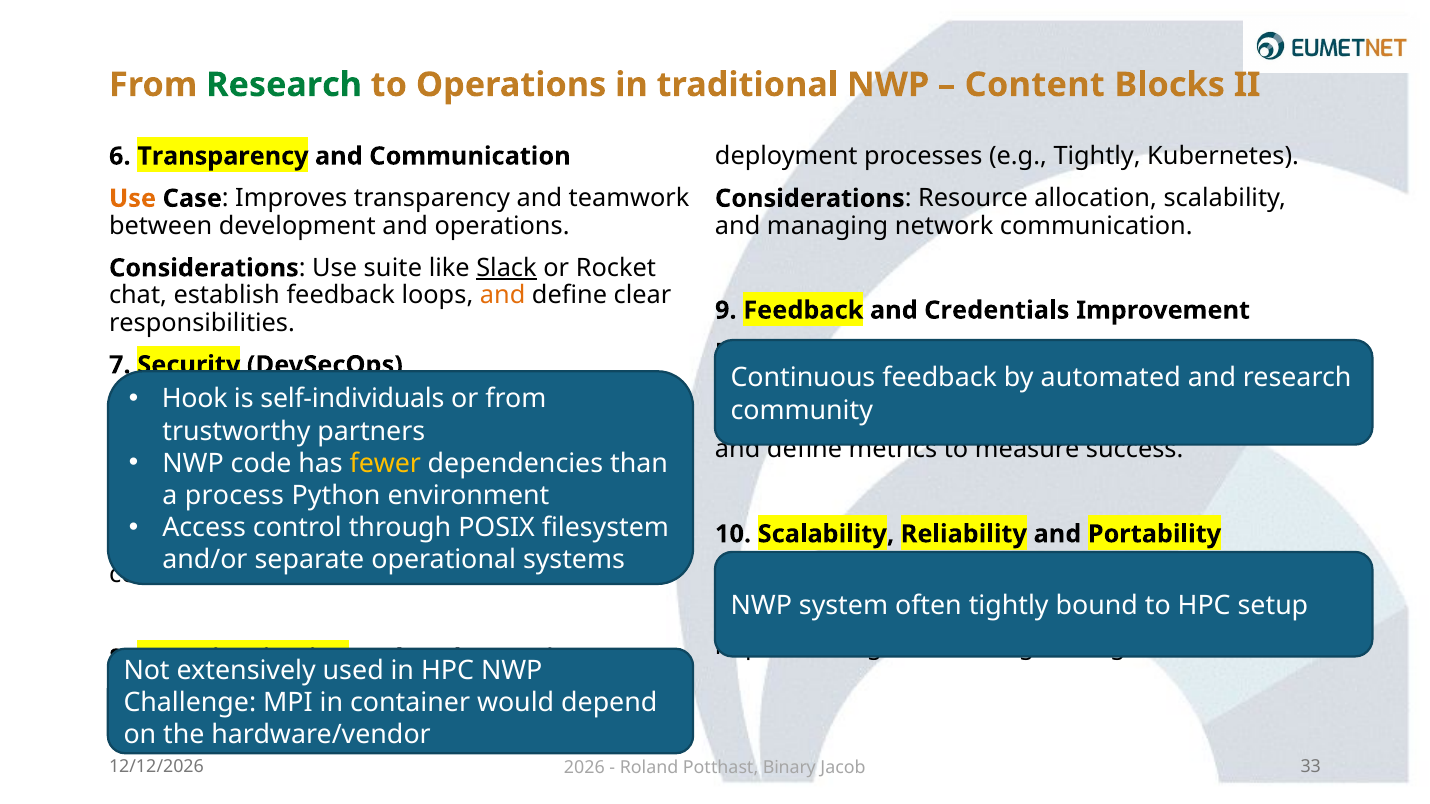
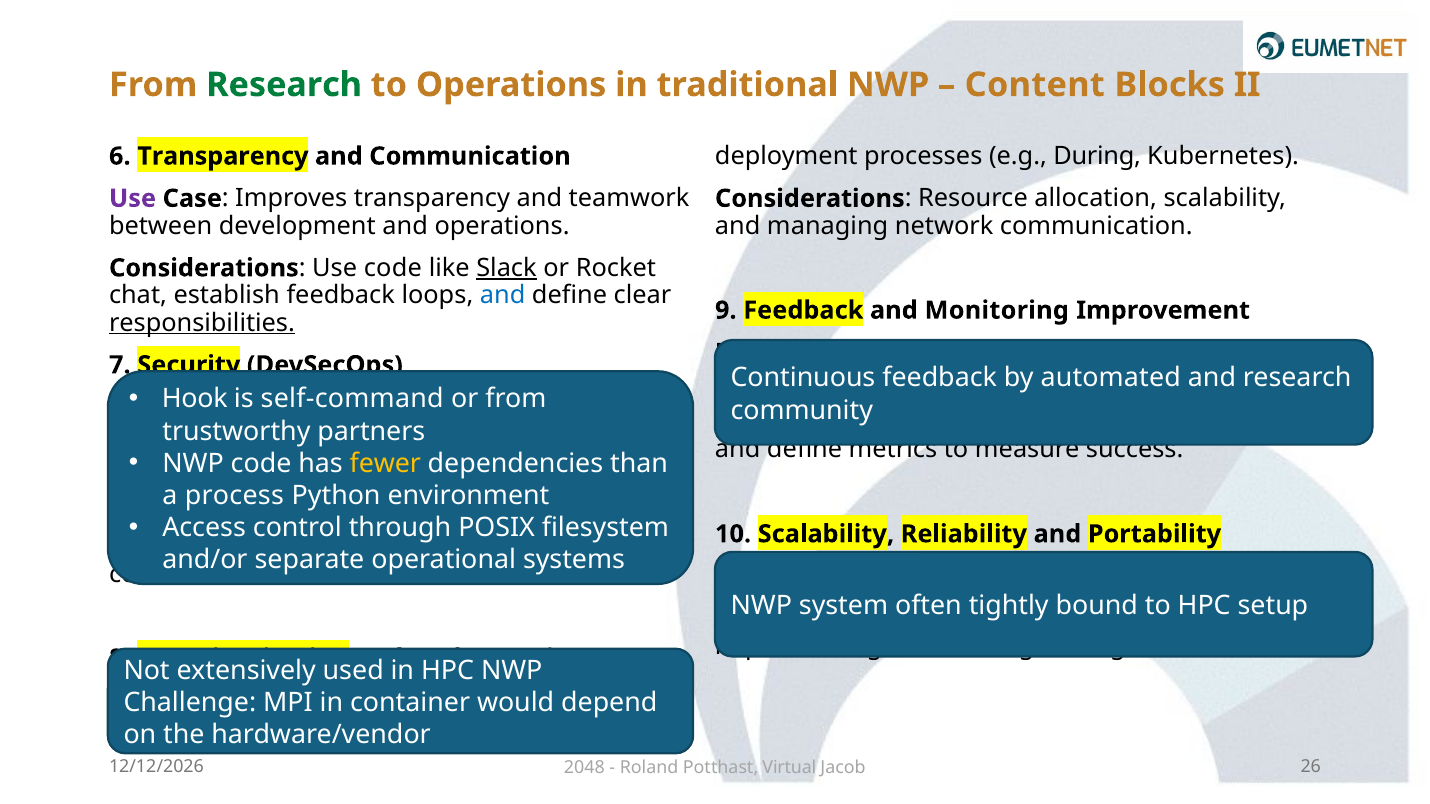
e.g Tightly: Tightly -> During (1097, 156)
Use colour: orange -> purple (133, 199)
Use suite: suite -> code (393, 268)
and colour: orange -> blue (503, 296)
Credentials: Credentials -> Monitoring (997, 310)
responsibilities underline: none -> present (202, 323)
self-individuals: self-individuals -> self-command (352, 399)
33: 33 -> 26 (1311, 767)
2026: 2026 -> 2048 (584, 768)
Binary: Binary -> Virtual (789, 768)
